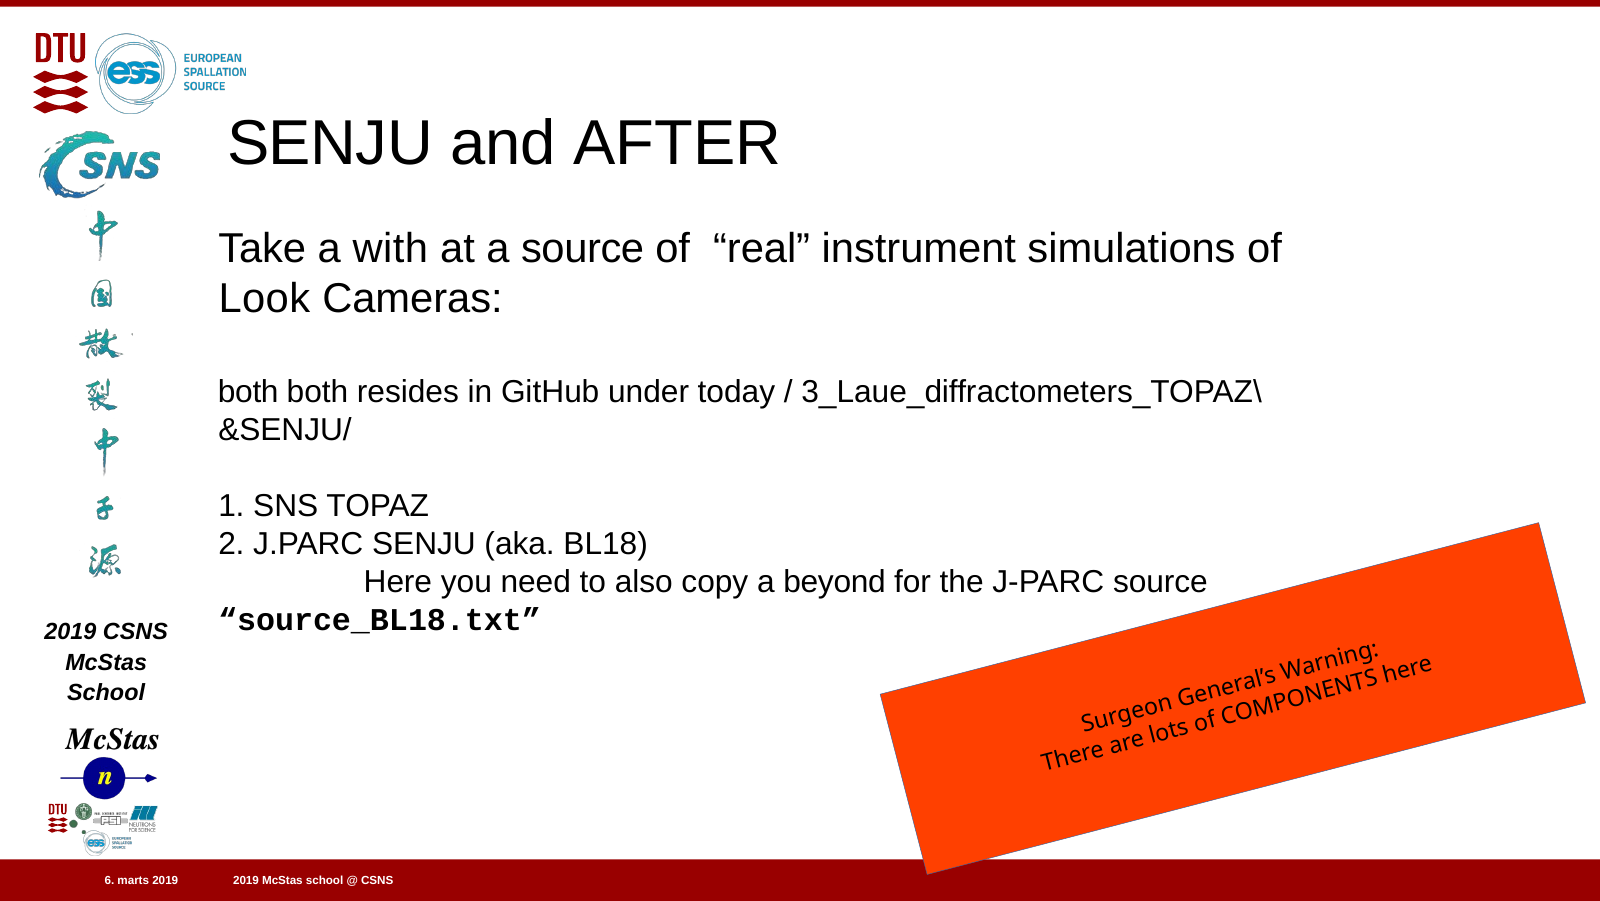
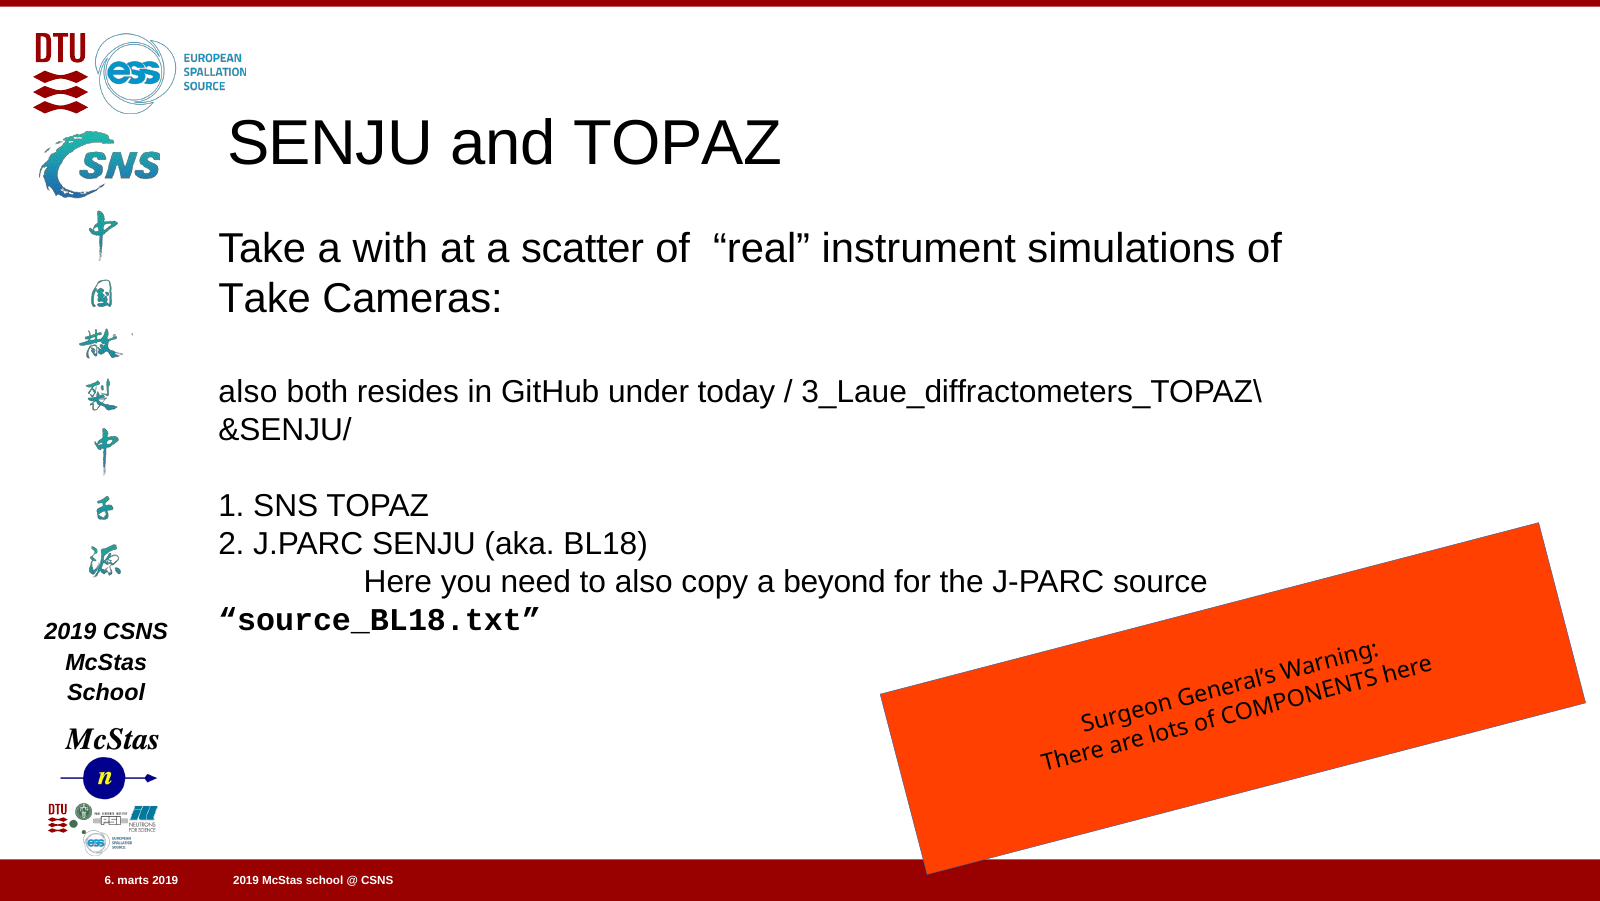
and AFTER: AFTER -> TOPAZ (678, 143)
a source: source -> scatter (583, 248)
Look: Look -> Take (265, 298)
both: both -> also (248, 392)
